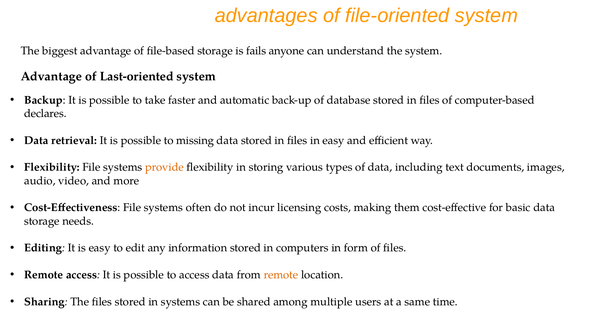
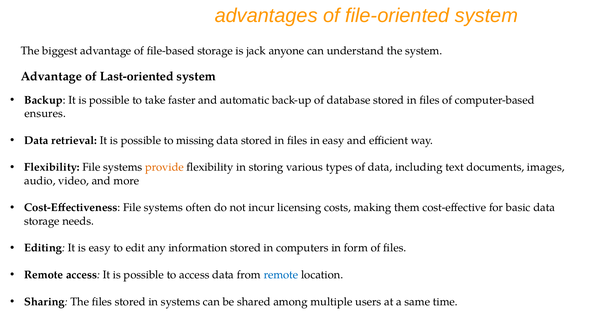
fails: fails -> jack (256, 51)
declares: declares -> ensures (45, 113)
remote colour: orange -> blue (281, 275)
